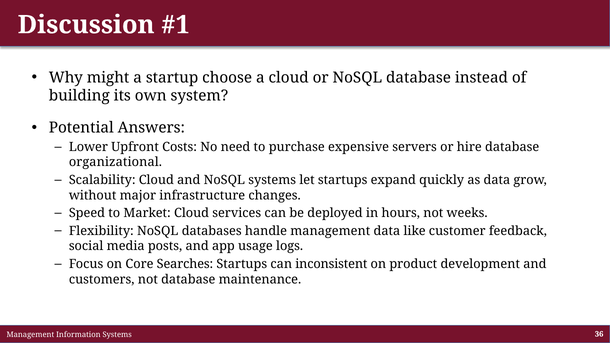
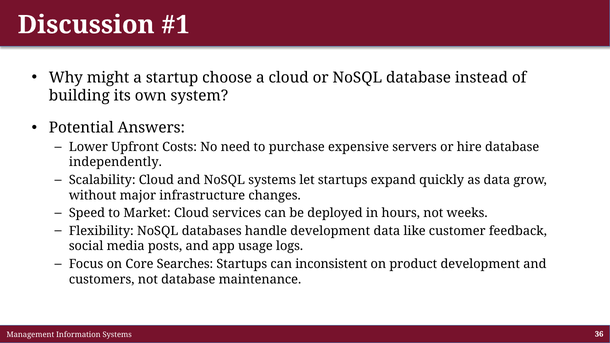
organizational: organizational -> independently (115, 162)
handle management: management -> development (330, 231)
